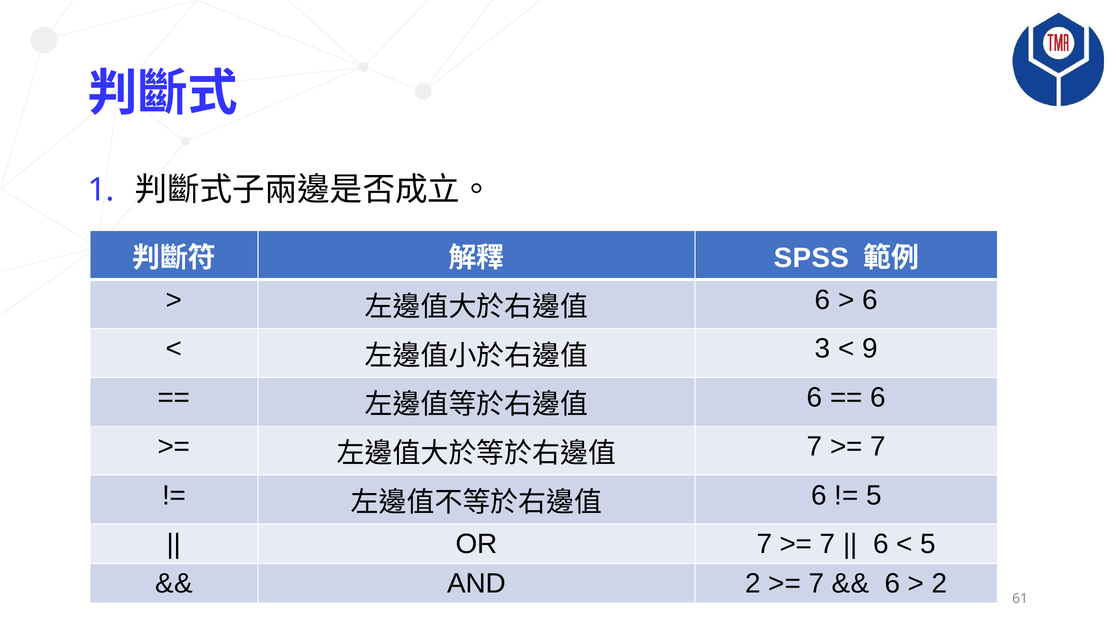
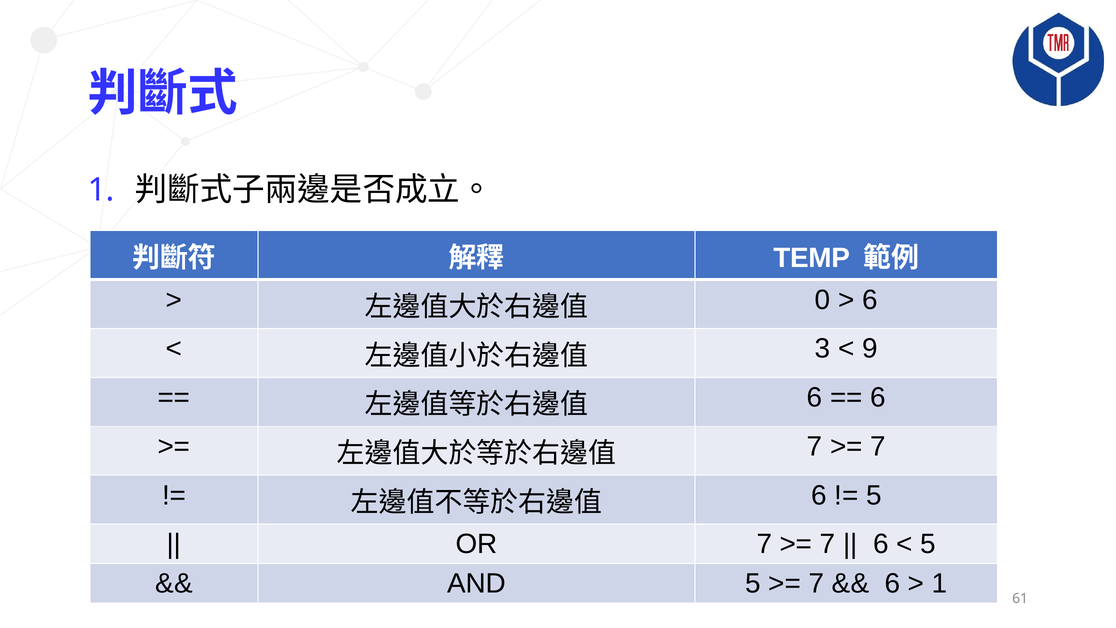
SPSS: SPSS -> TEMP (812, 258)
6: 6 -> 0 (823, 300)
AND 2: 2 -> 5 (753, 584)
2: 2 -> 1 (940, 584)
